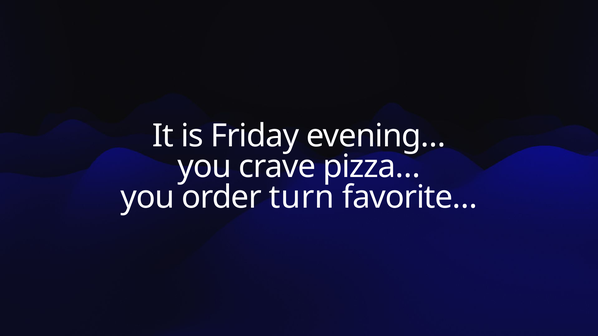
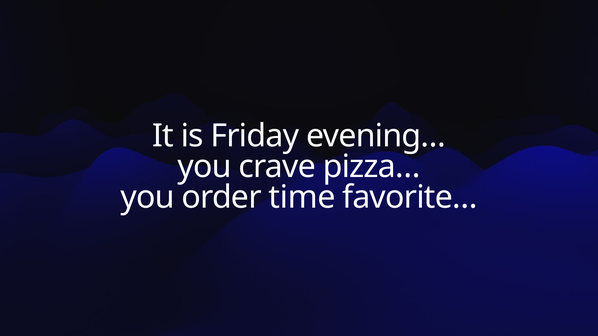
turn: turn -> time (302, 198)
